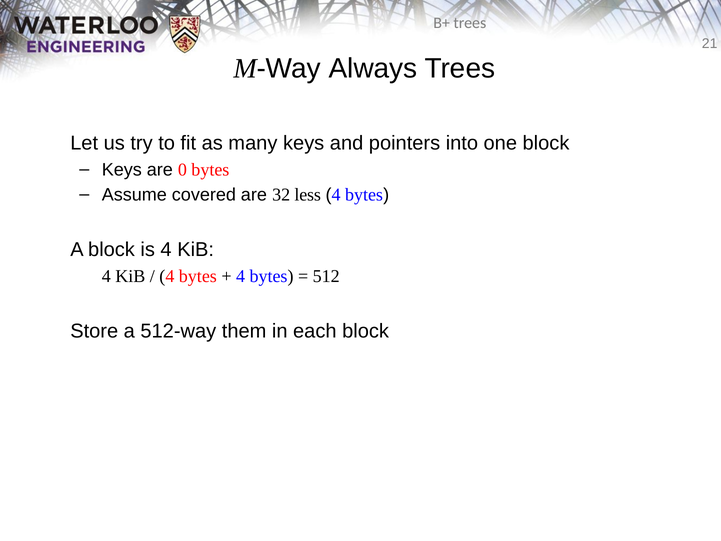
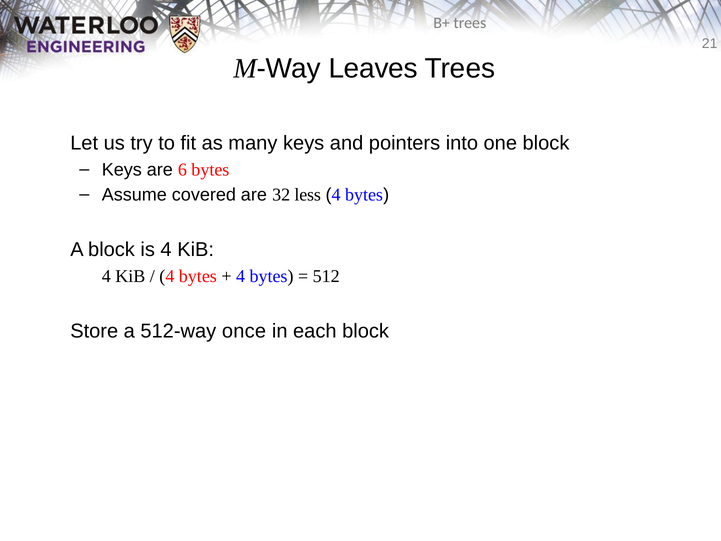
Always: Always -> Leaves (373, 69)
0: 0 -> 6 (182, 170)
them: them -> once (244, 331)
